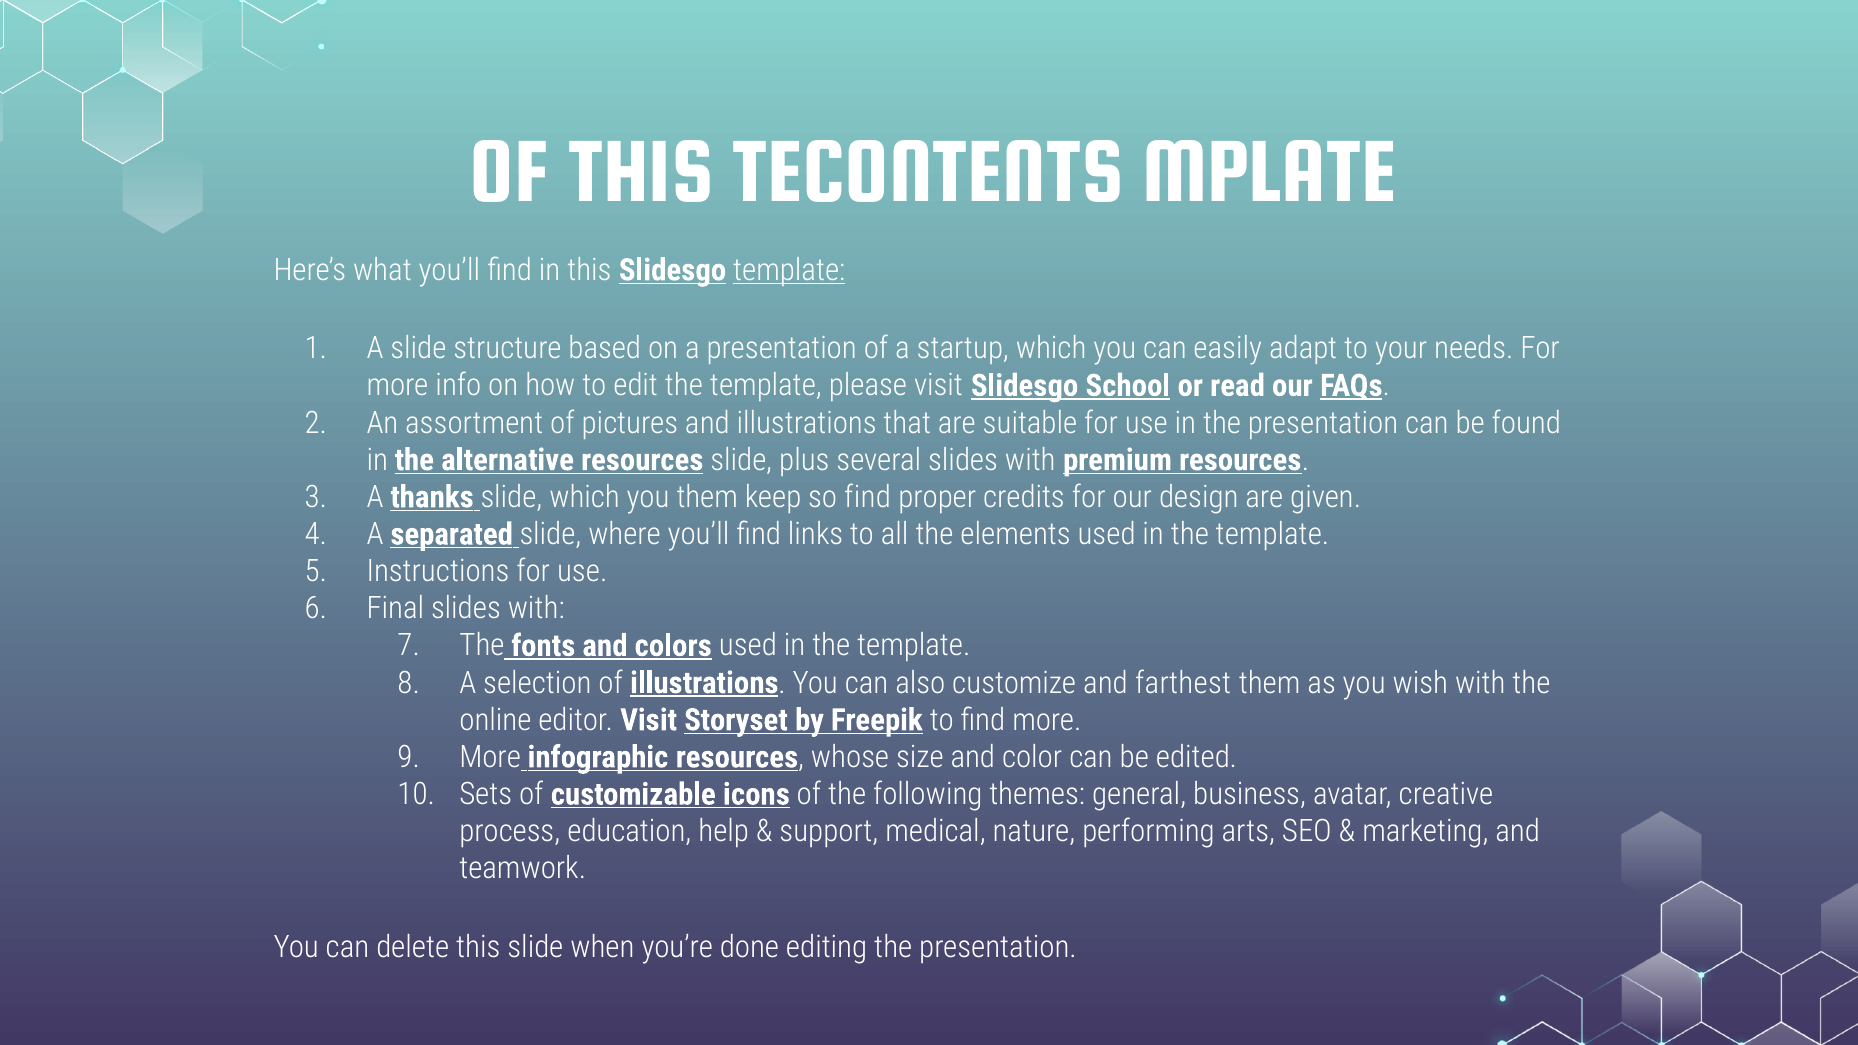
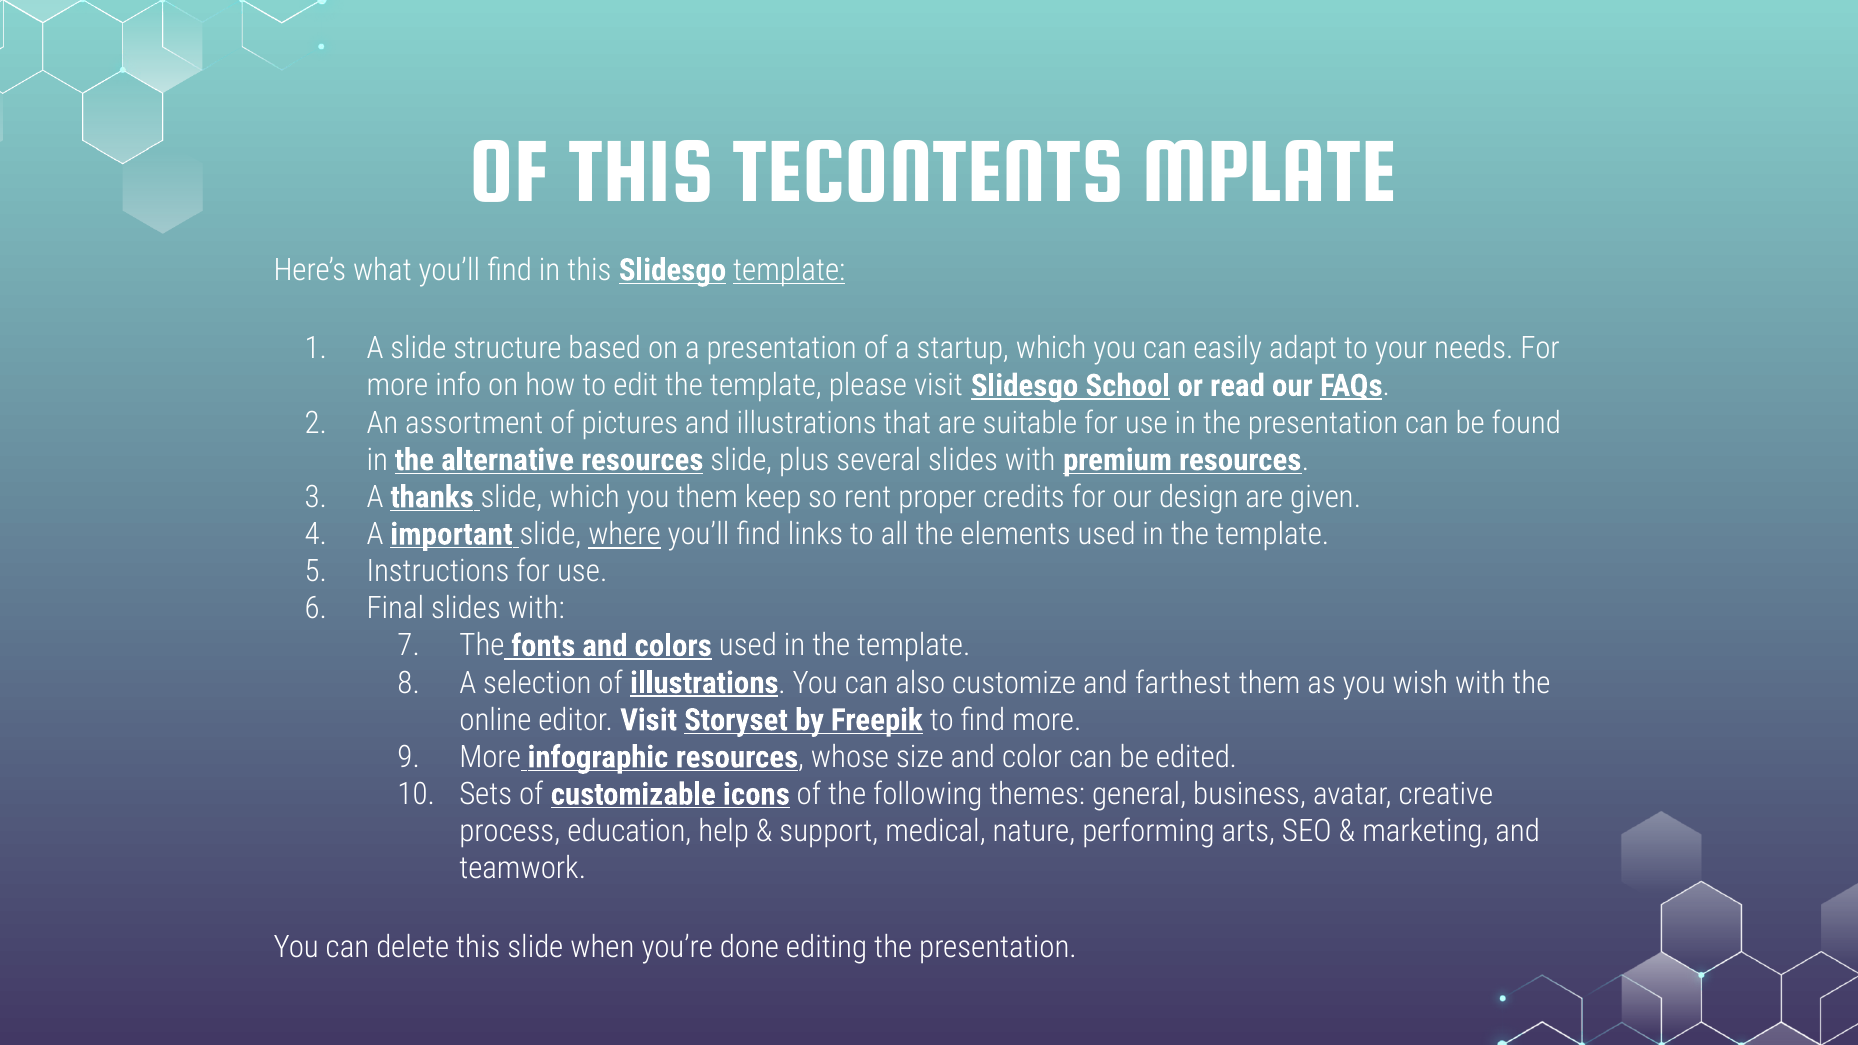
so find: find -> rent (868, 497)
separated: separated -> important (451, 534)
where underline: none -> present (625, 534)
